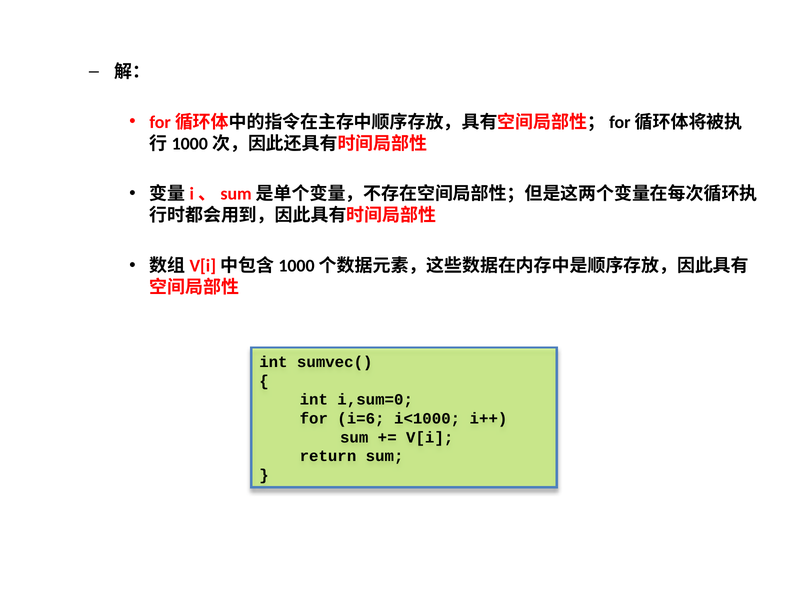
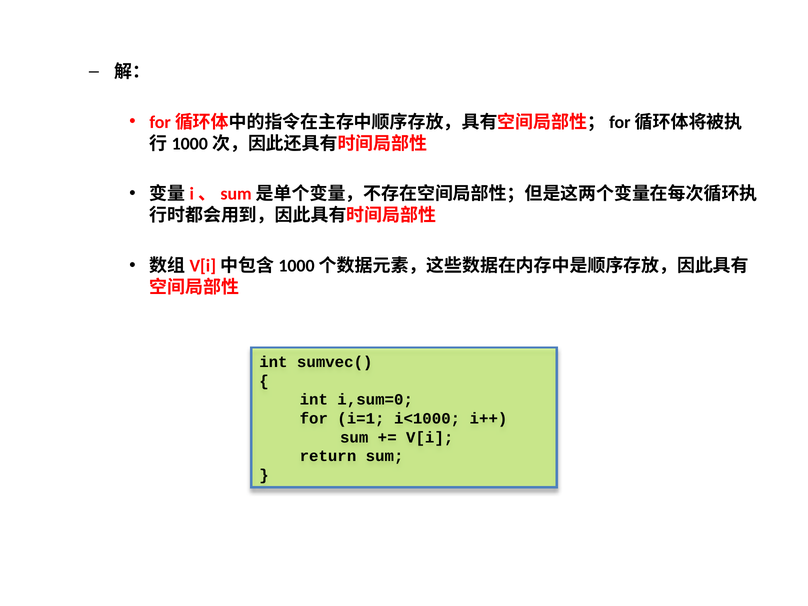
i=6: i=6 -> i=1 (361, 419)
